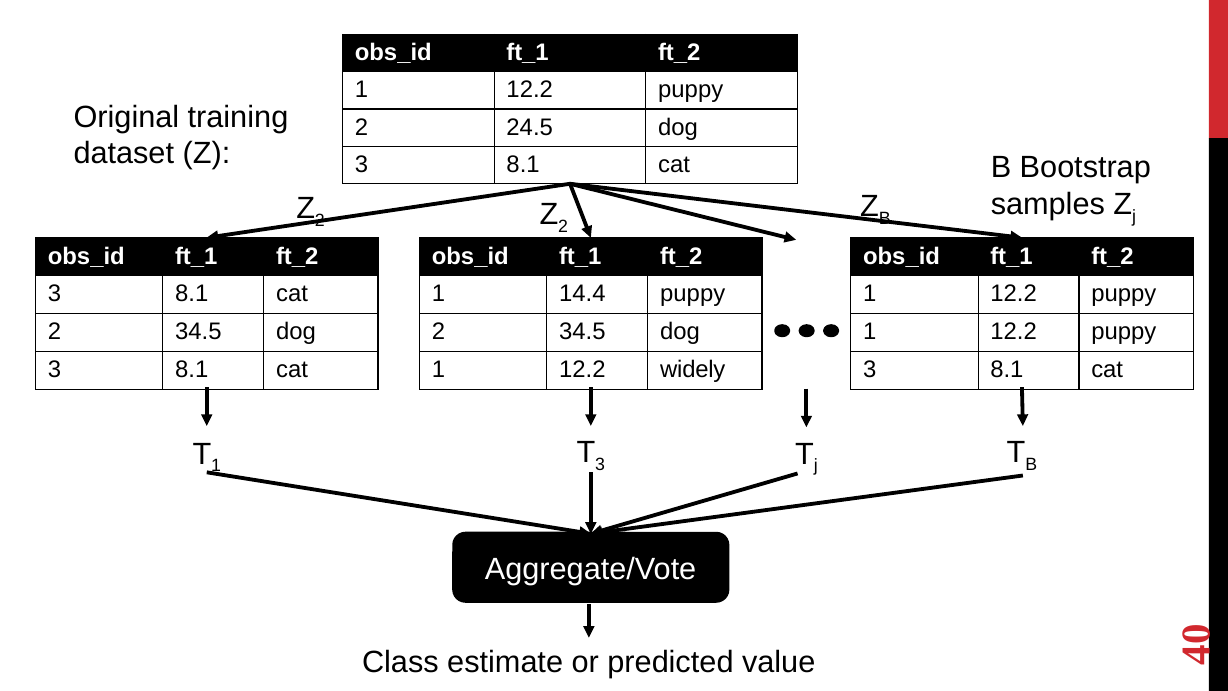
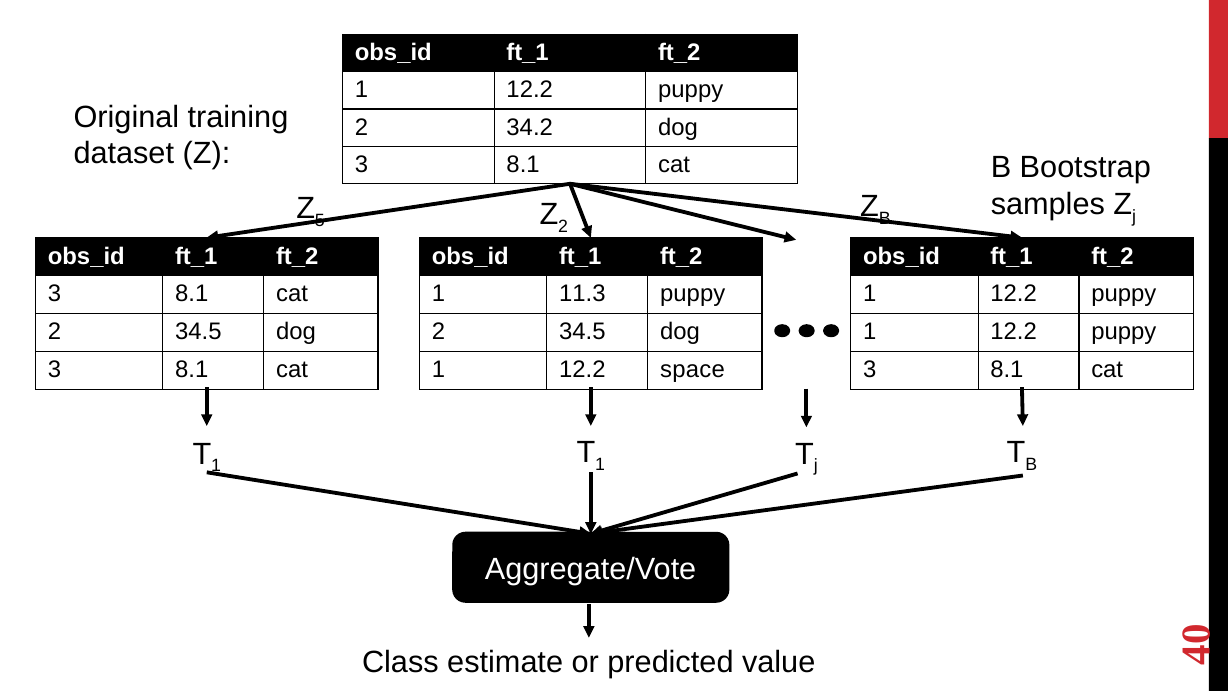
24.5: 24.5 -> 34.2 (530, 127)
2: 2 -> 5 (320, 220)
14.4: 14.4 -> 11.3 (582, 294)
widely: widely -> space (693, 370)
3: 3 -> 1 (600, 464)
